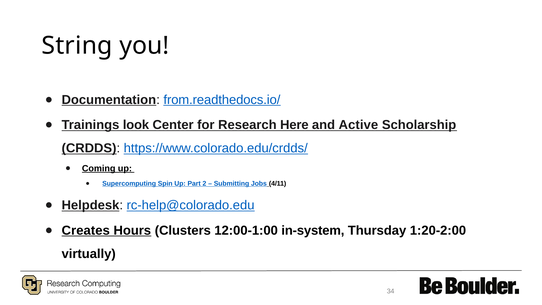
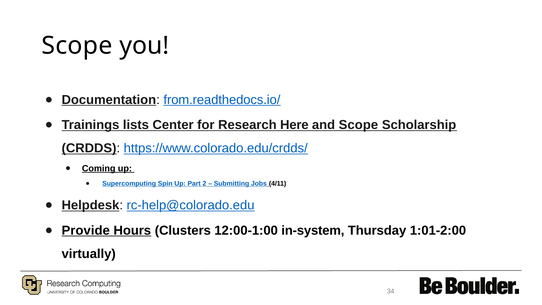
String: String -> Scope (77, 46)
look: look -> lists (136, 125)
and Active: Active -> Scope (358, 125)
Creates: Creates -> Provide (86, 230)
1:20-2:00: 1:20-2:00 -> 1:01-2:00 (438, 230)
